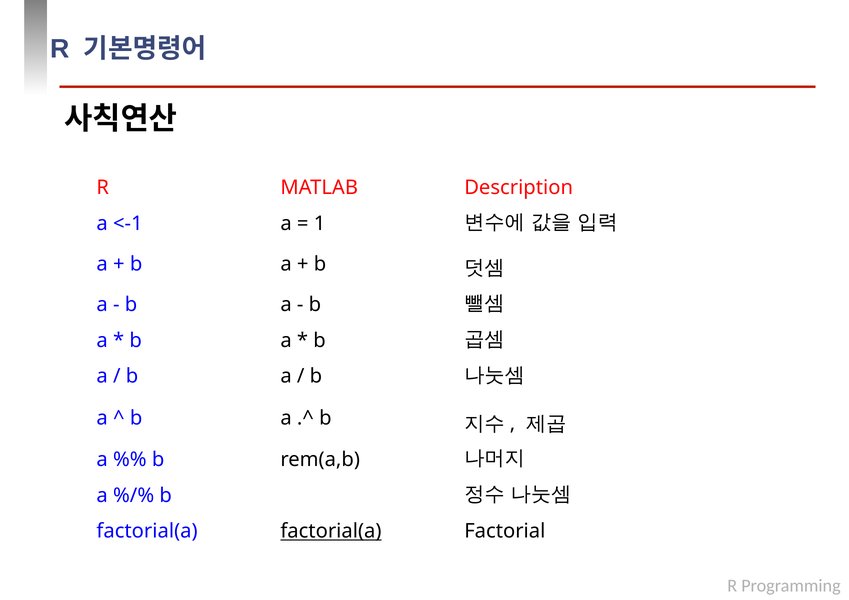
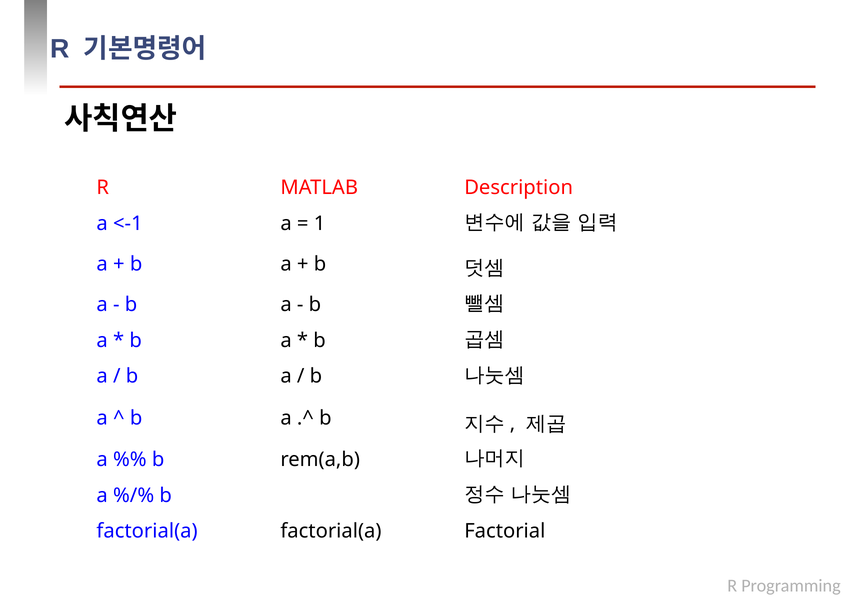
factorial(a underline: present -> none (331, 532)
